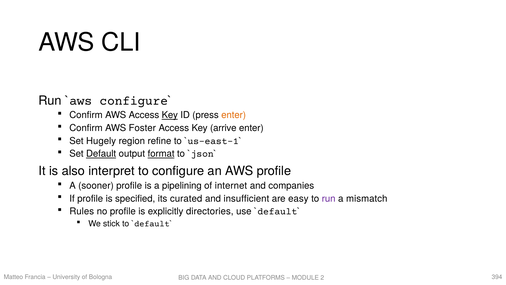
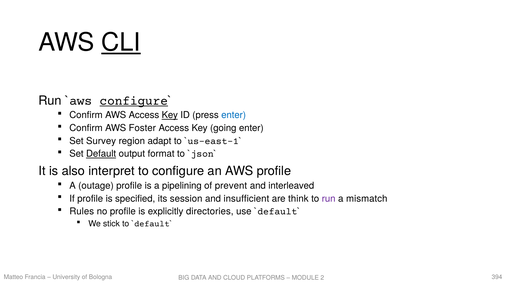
CLI underline: none -> present (121, 42)
configure underline: none -> present (134, 100)
enter colour: orange -> blue (234, 115)
arrive: arrive -> going (223, 128)
Hugely: Hugely -> Survey (101, 141)
refine: refine -> adapt (159, 141)
format underline: present -> none (161, 154)
sooner: sooner -> outage (96, 185)
internet: internet -> prevent (231, 185)
companies: companies -> interleaved (291, 185)
curated: curated -> session (186, 198)
easy: easy -> think (298, 198)
